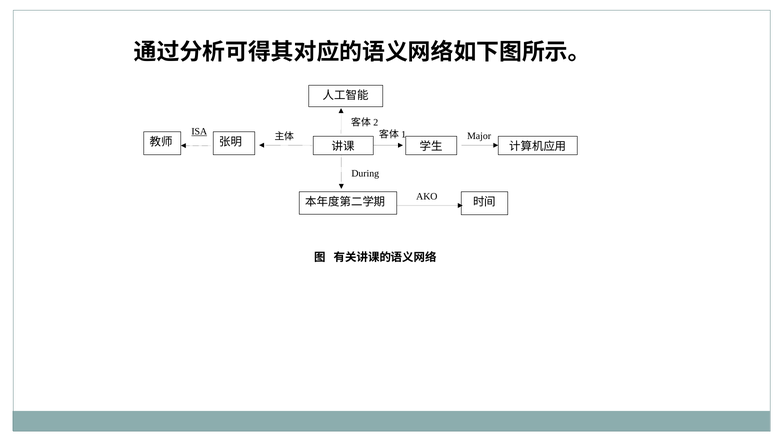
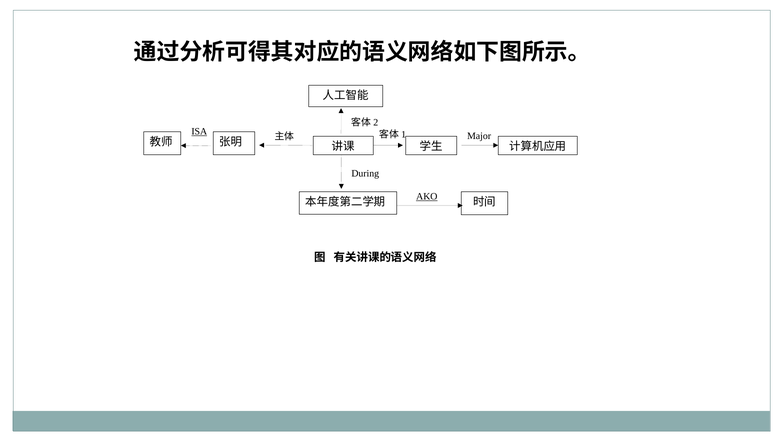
AKO underline: none -> present (427, 196)
